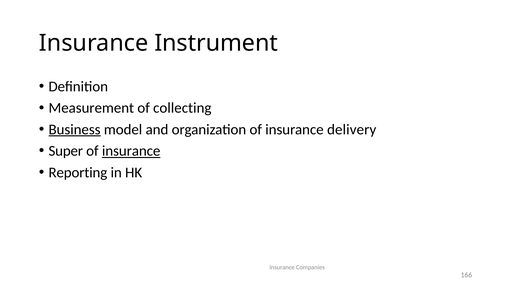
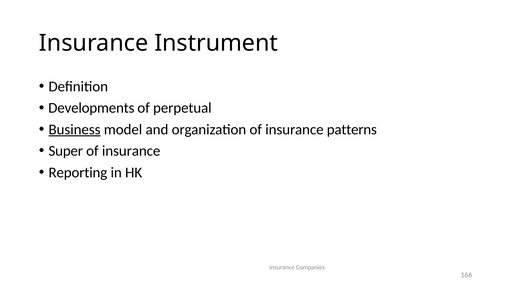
Measurement: Measurement -> Developments (91, 108)
collecting: collecting -> perpetual (182, 108)
delivery: delivery -> patterns (352, 129)
insurance underline: present -> none (131, 151)
